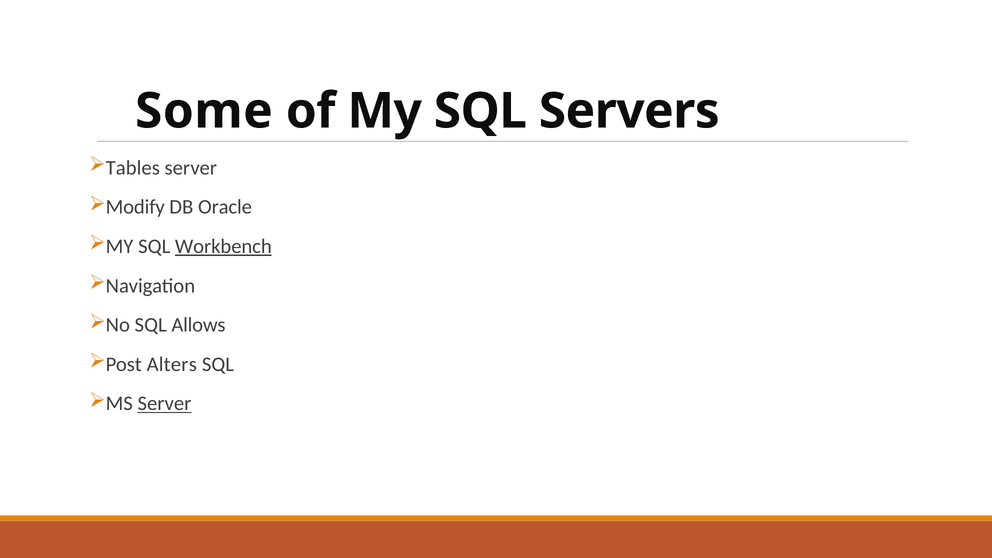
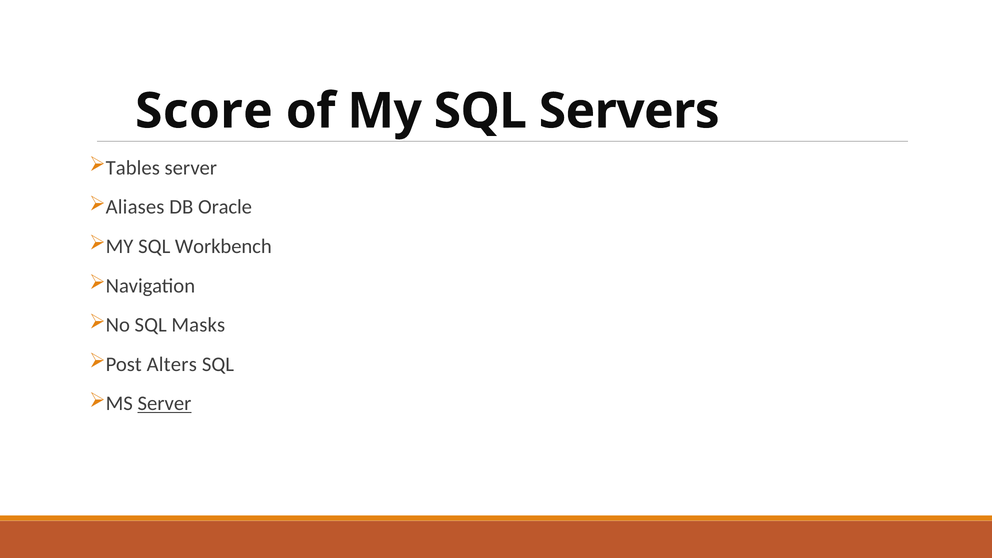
Some: Some -> Score (204, 111)
Modify: Modify -> Aliases (135, 207)
Workbench underline: present -> none (223, 246)
Allows: Allows -> Masks (198, 325)
